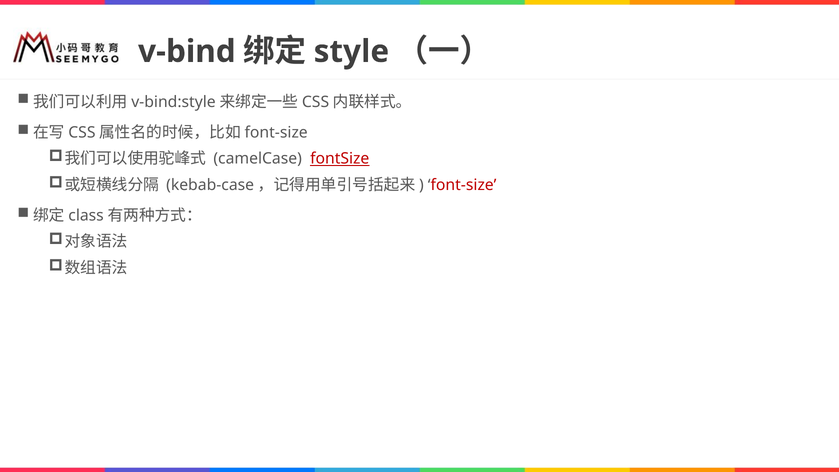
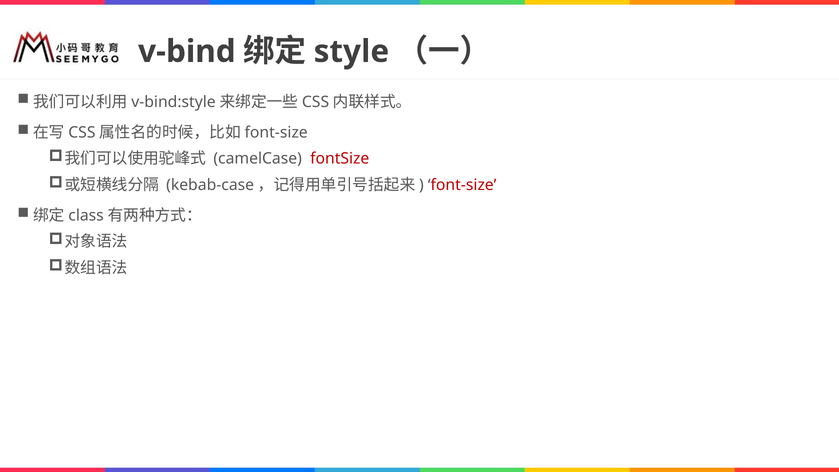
fontSize underline: present -> none (340, 159)
